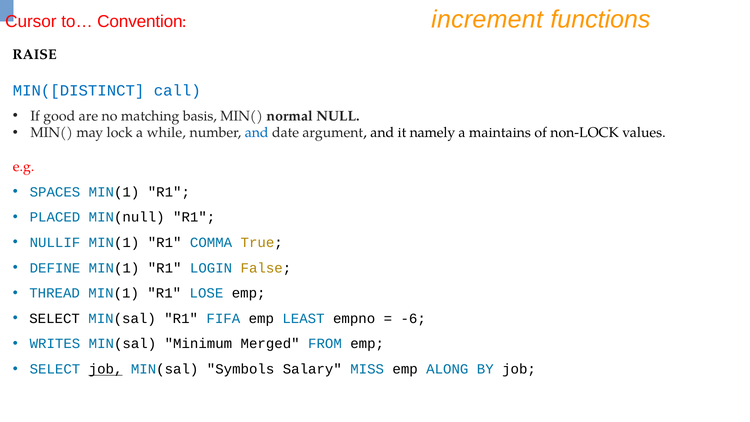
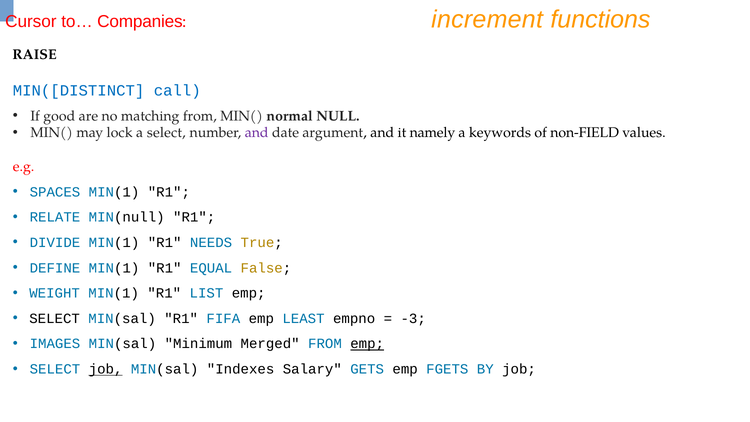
Convention: Convention -> Companies (140, 21)
matching basis: basis -> from (200, 116)
a while: while -> select (166, 133)
and colour: blue -> purple (257, 133)
maintains: maintains -> keywords (500, 133)
non-LOCK: non-LOCK -> non-FIELD (585, 133)
PLACED: PLACED -> RELATE (55, 217)
NULLIF: NULLIF -> DIVIDE (55, 243)
COMMA: COMMA -> NEEDS (211, 243)
LOGIN: LOGIN -> EQUAL (211, 268)
THREAD: THREAD -> WEIGHT (55, 293)
LOSE: LOSE -> LIST (206, 293)
-6: -6 -> -3 (413, 318)
WRITES: WRITES -> IMAGES (55, 344)
emp underline: none -> present (367, 344)
Symbols: Symbols -> Indexes (241, 369)
MISS: MISS -> GETS (367, 369)
ALONG: ALONG -> FGETS (447, 369)
